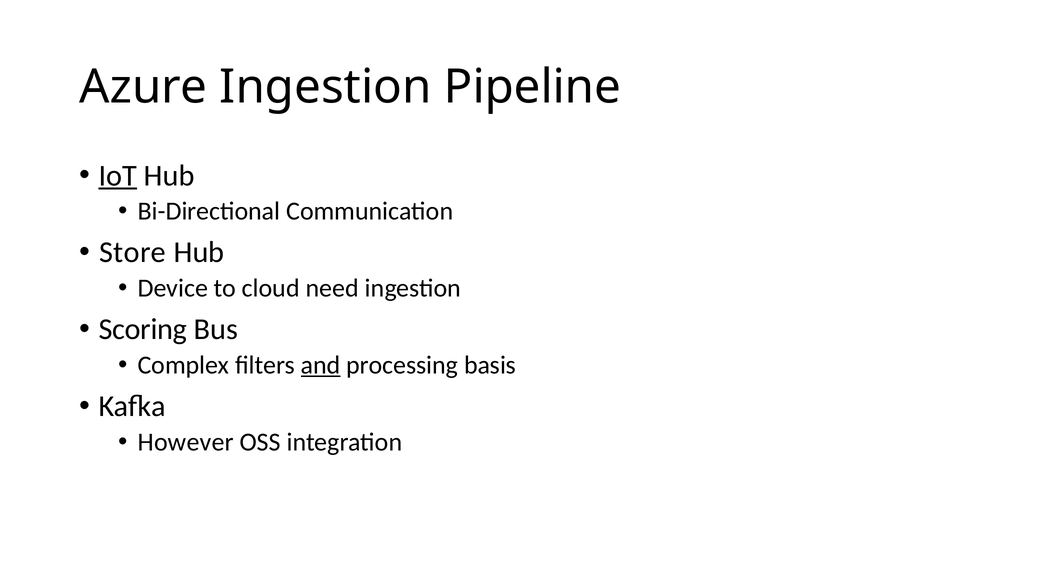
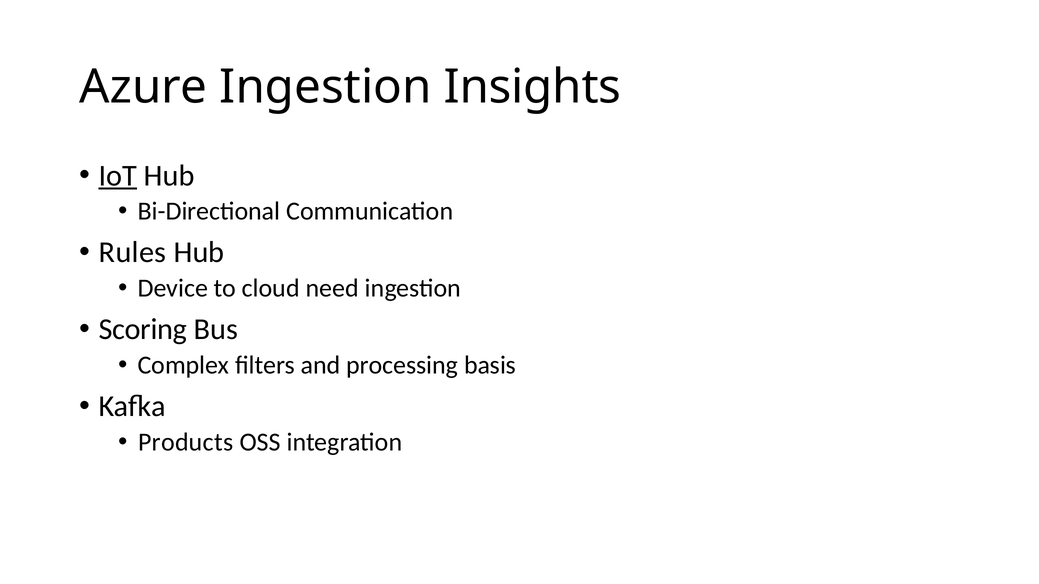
Pipeline: Pipeline -> Insights (533, 87)
Store: Store -> Rules (133, 253)
and underline: present -> none (321, 365)
However: However -> Products (186, 442)
